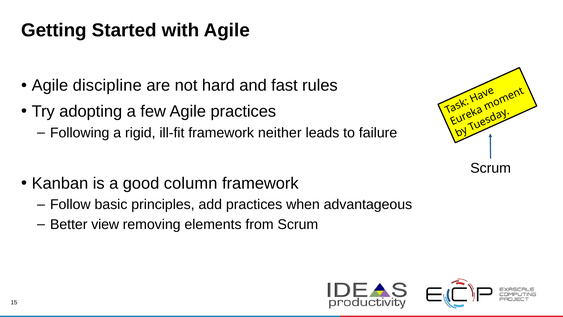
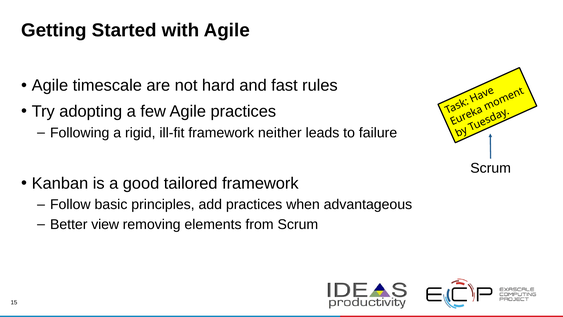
discipline: discipline -> timescale (107, 86)
column: column -> tailored (191, 183)
